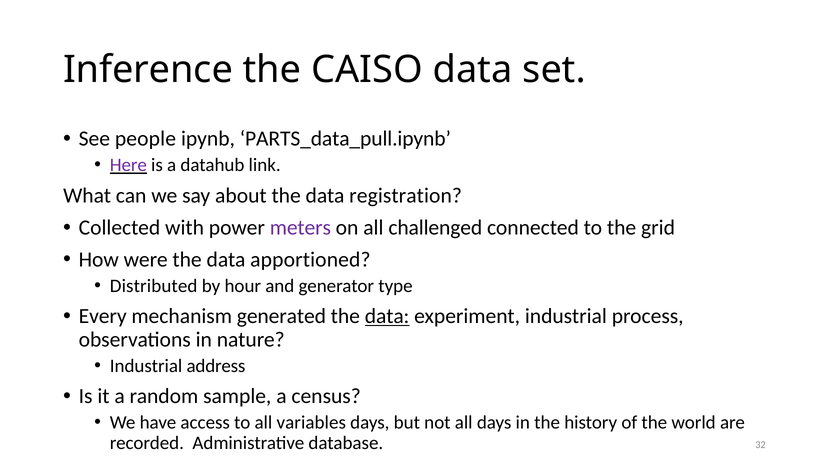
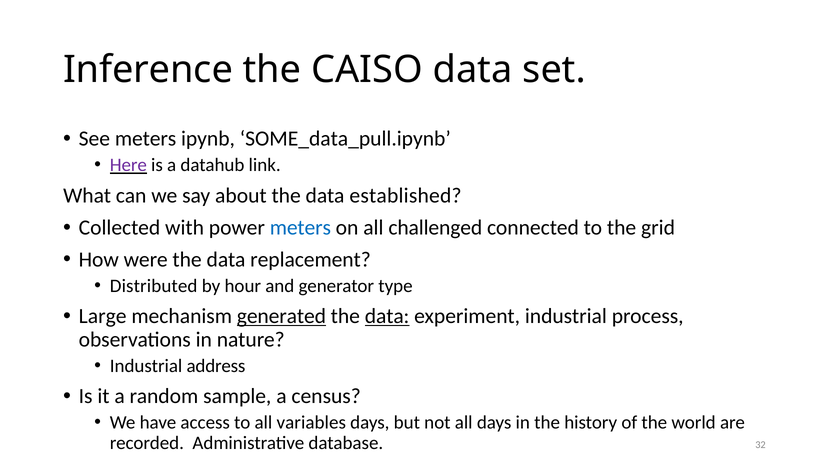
See people: people -> meters (146, 139)
PARTS_data_pull.ipynb: PARTS_data_pull.ipynb -> SOME_data_pull.ipynb (345, 139)
registration: registration -> established (406, 196)
meters colour: purple -> blue (300, 228)
apportioned: apportioned -> replacement (310, 260)
Every: Every -> Large (103, 316)
generated underline: none -> present (281, 316)
